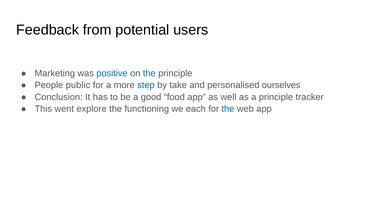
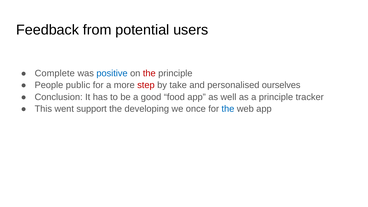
Marketing: Marketing -> Complete (55, 73)
the colour: blue -> red (149, 73)
step colour: blue -> red (146, 85)
explore: explore -> support (92, 109)
functioning: functioning -> developing (147, 109)
each: each -> once (196, 109)
